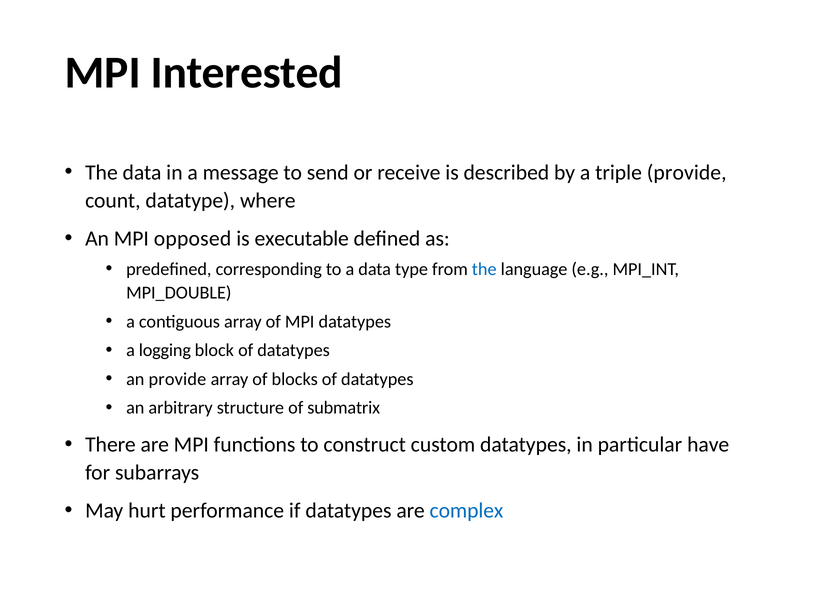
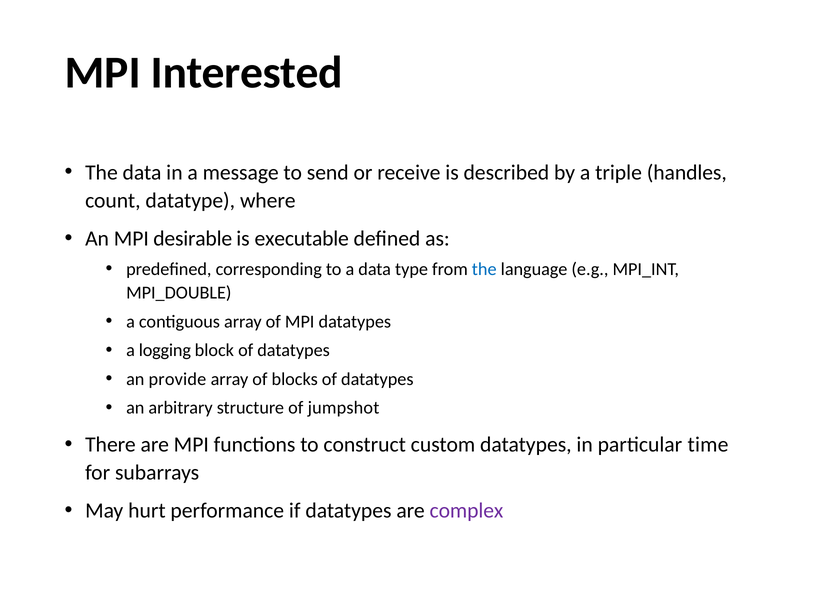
triple provide: provide -> handles (687, 172)
opposed: opposed -> desirable (193, 239)
submatrix: submatrix -> jumpshot (343, 408)
have: have -> time (708, 444)
complex colour: blue -> purple (466, 511)
